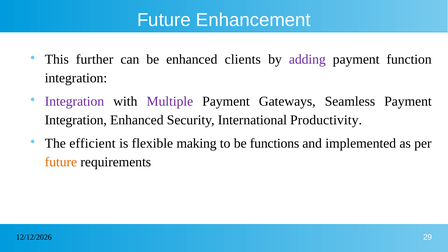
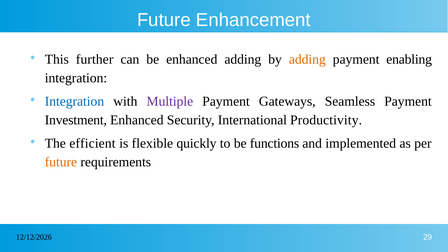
enhanced clients: clients -> adding (243, 60)
adding colour: purple -> orange (307, 60)
function: function -> enabling (409, 60)
Integration colour: purple -> blue (74, 102)
Integration: Integration -> Investment (76, 120)
making: making -> quickly (197, 144)
